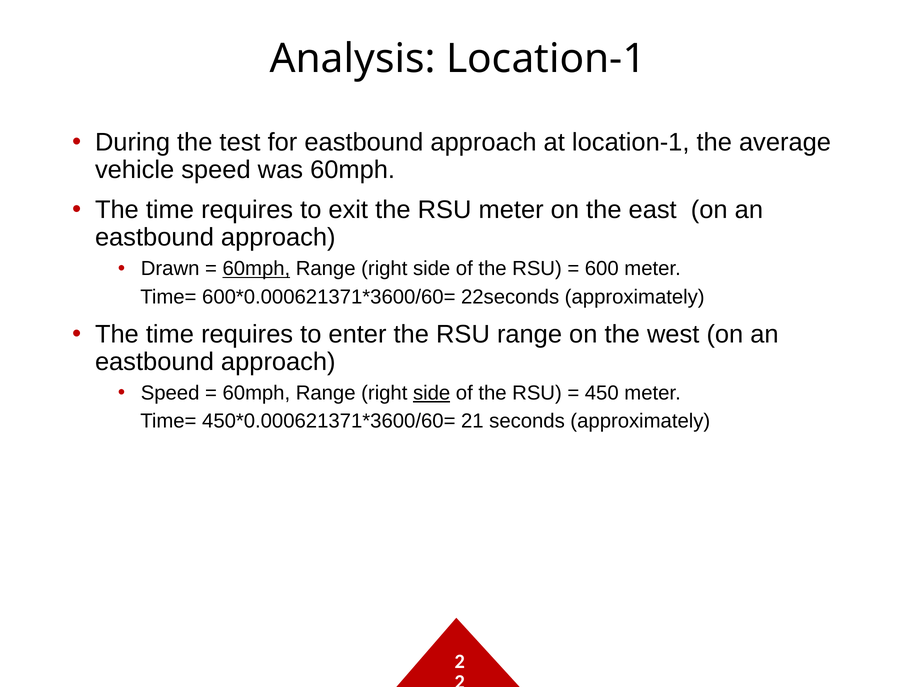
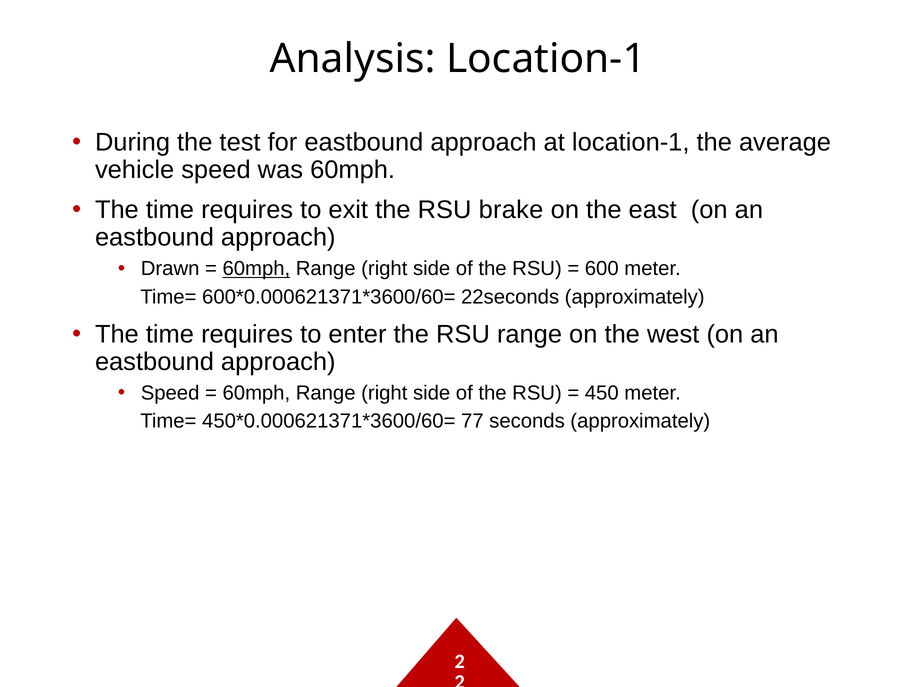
RSU meter: meter -> brake (511, 210)
side underline: present -> none (432, 393)
21: 21 -> 77 (472, 421)
